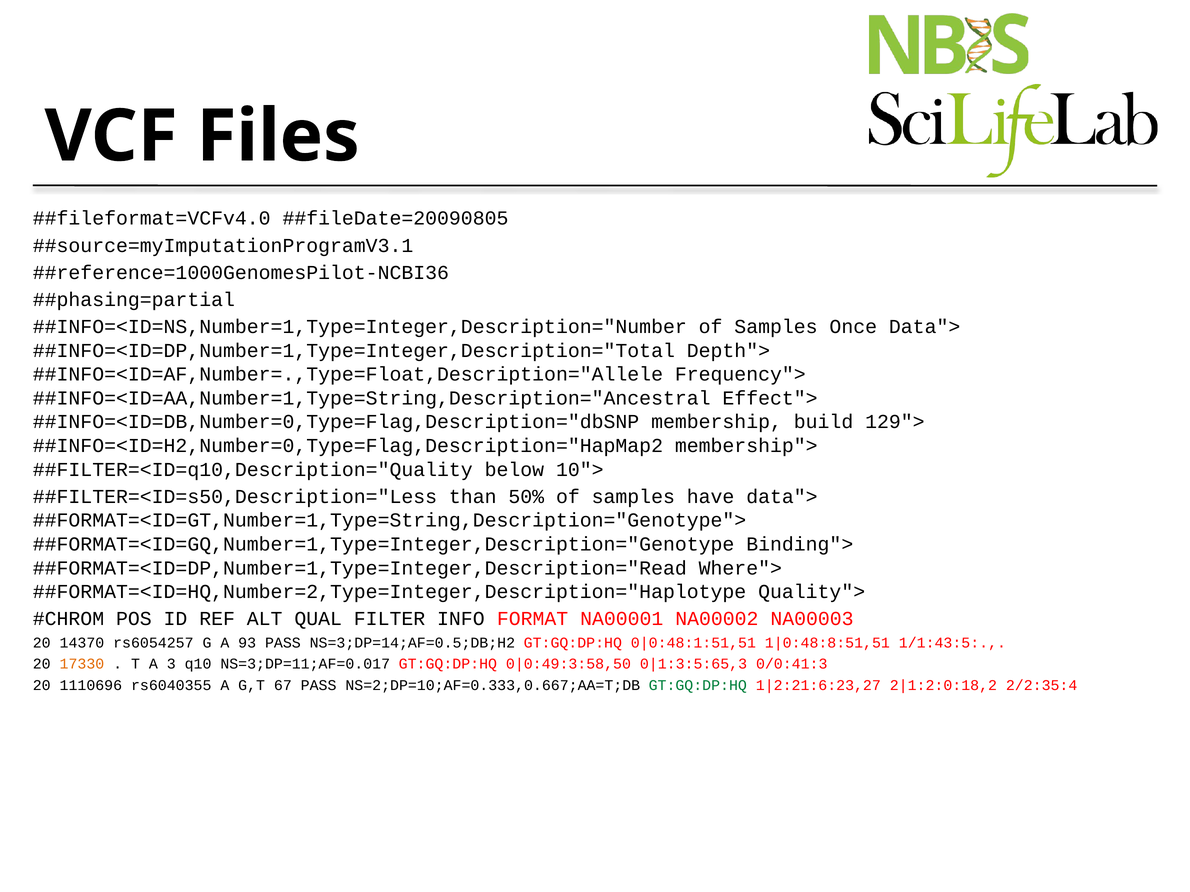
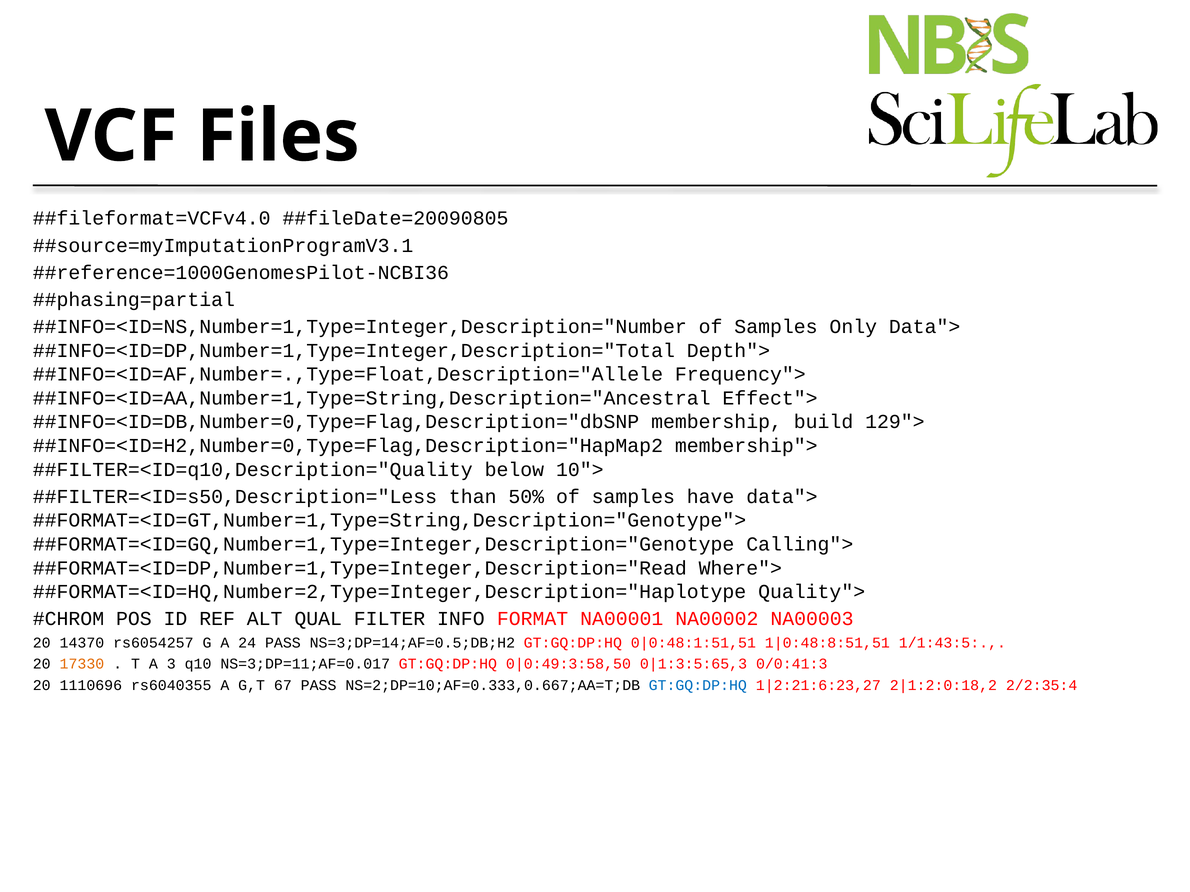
Once: Once -> Only (853, 327)
Binding">: Binding"> -> Calling"> (800, 545)
93: 93 -> 24 (247, 643)
GT:GQ:DP:HQ colour: green -> blue (698, 686)
